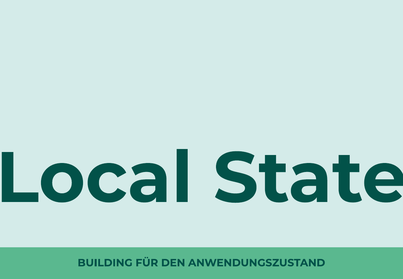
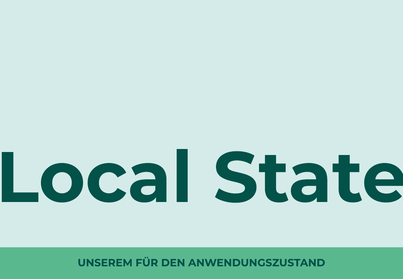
BUILDING: BUILDING -> UNSEREM (105, 263)
